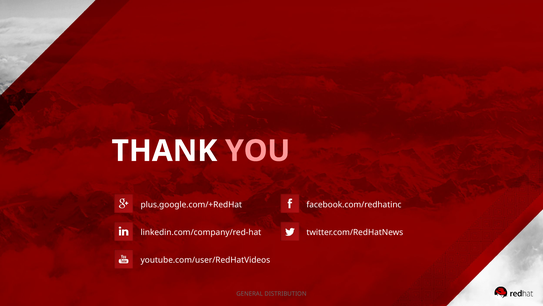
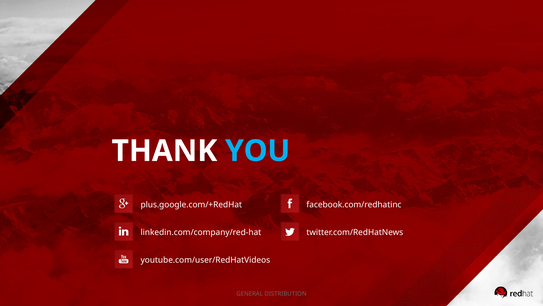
YOU colour: pink -> light blue (258, 151)
